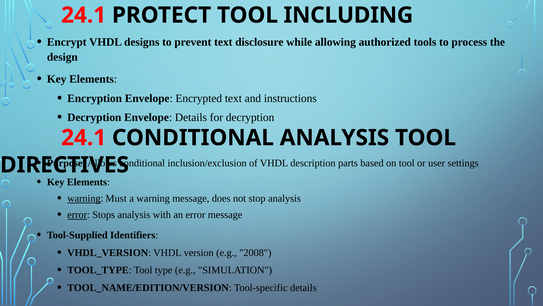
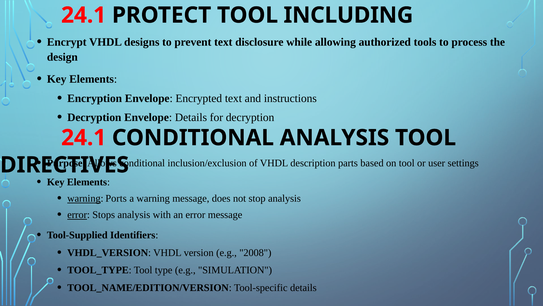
Must: Must -> Ports (116, 198)
